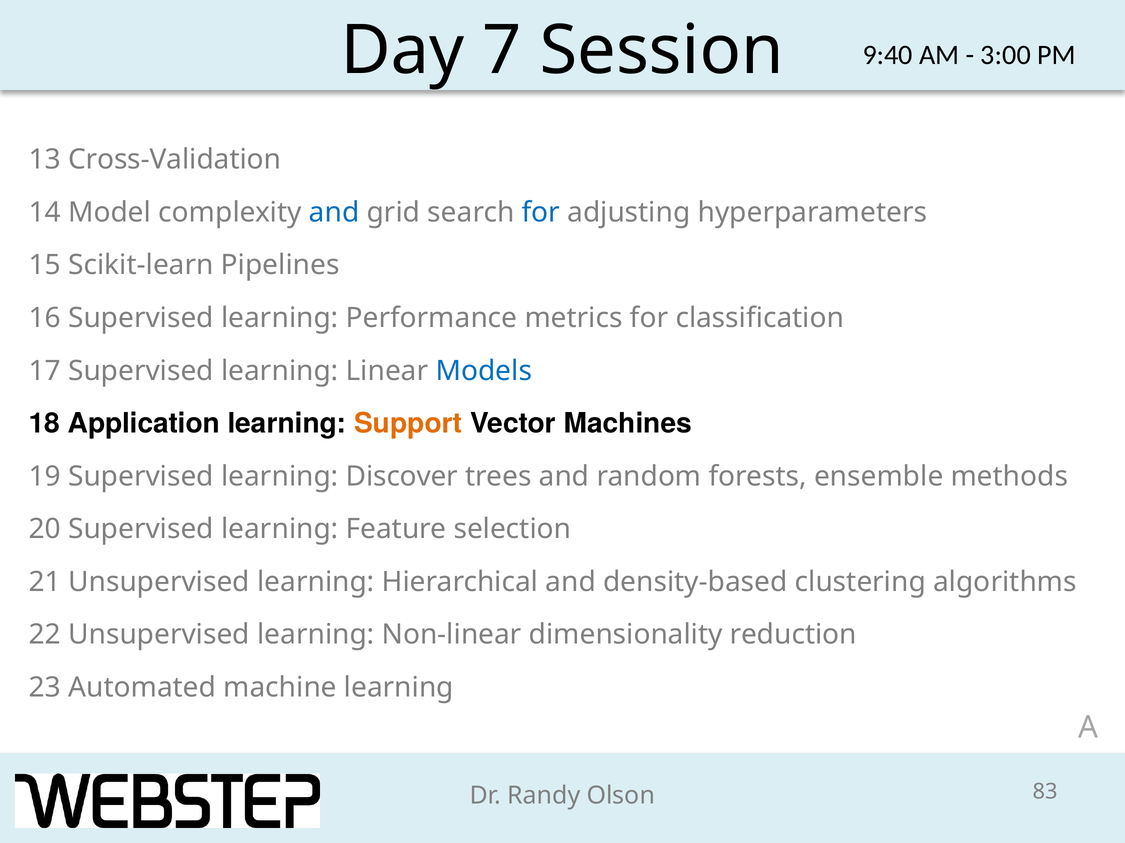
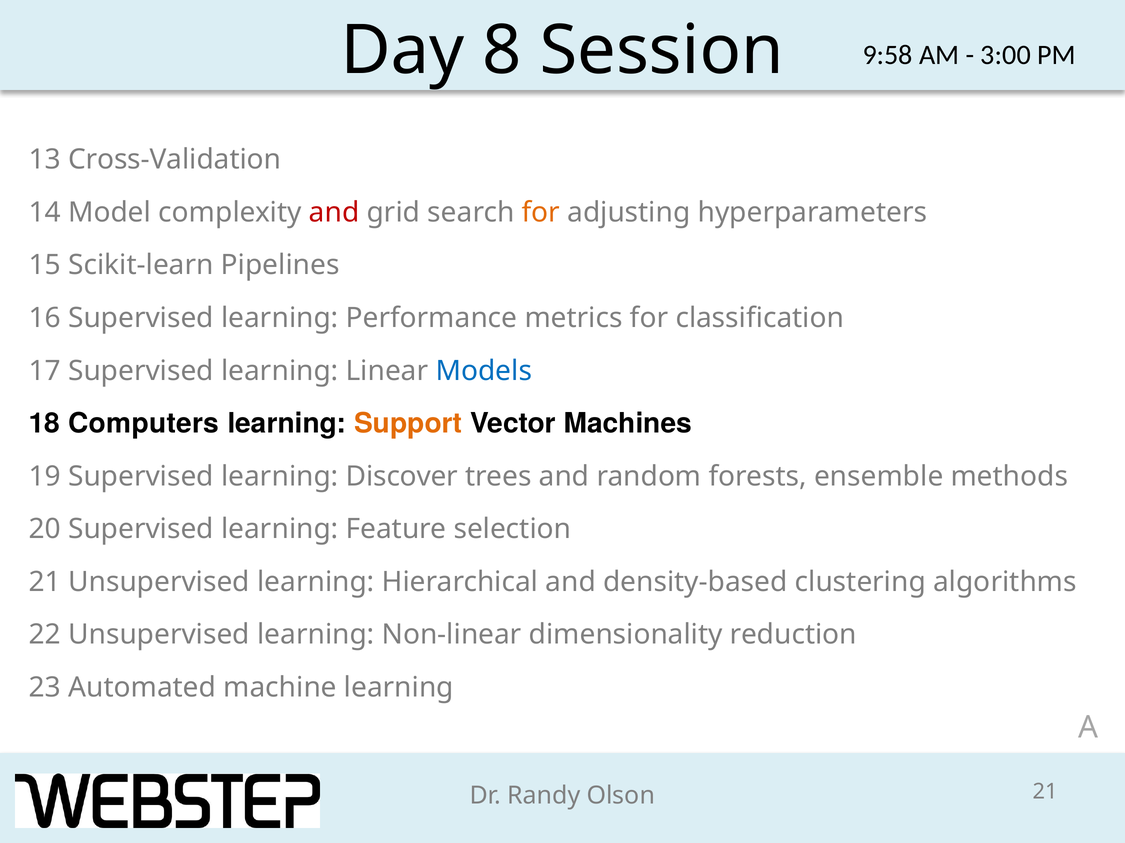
7: 7 -> 8 (502, 51)
9:40: 9:40 -> 9:58 (888, 55)
and colour: blue -> red (334, 213)
for colour: blue -> orange (541, 213)
Application: Application -> Computers (144, 424)
83: 83 -> 21 (1045, 792)
